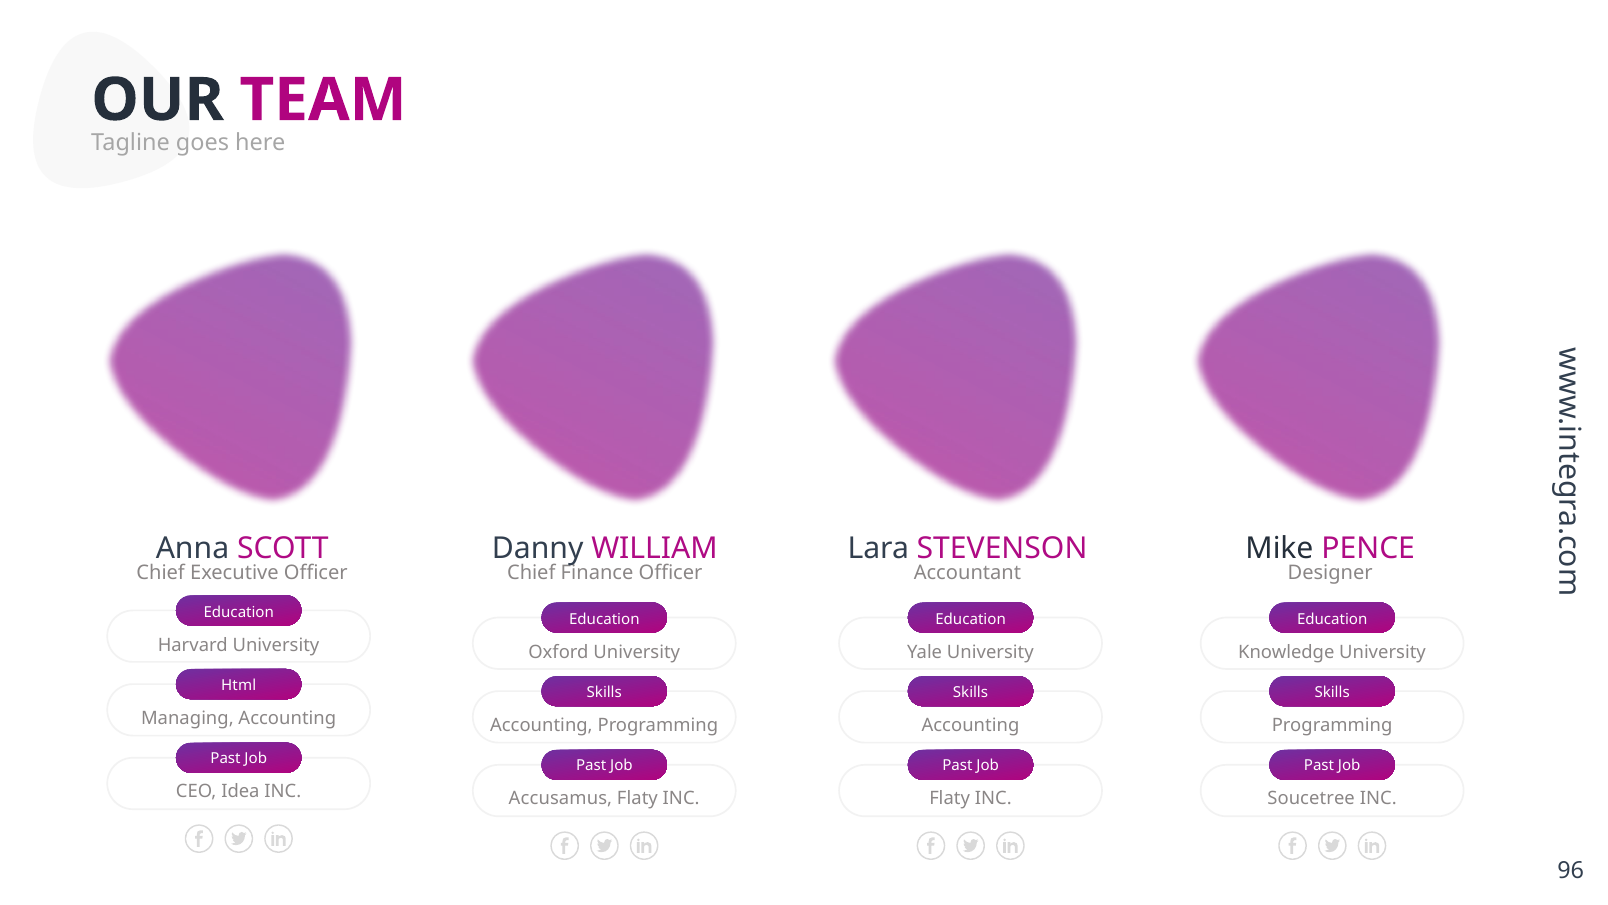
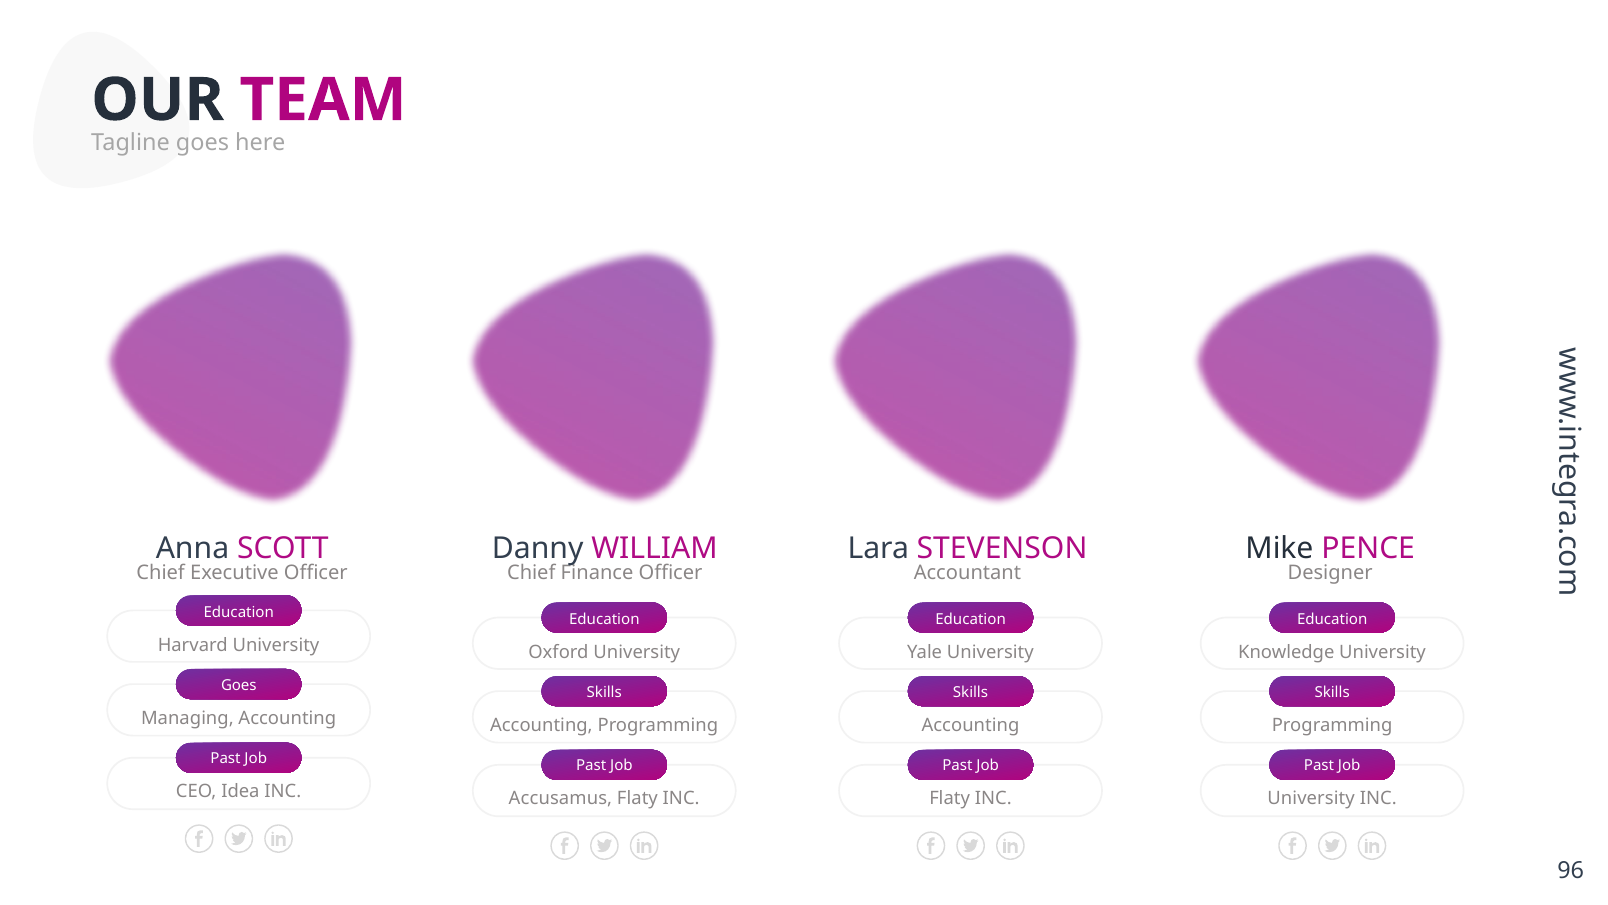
Html: Html -> Goes (239, 685)
Soucetree: Soucetree -> University (1311, 798)
